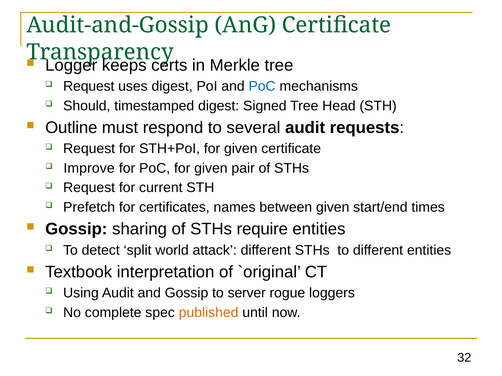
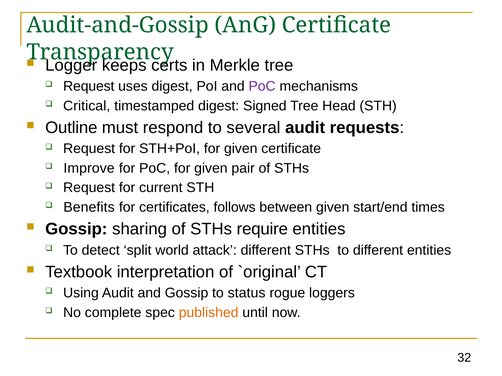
PoC colour: blue -> purple (262, 86)
Should: Should -> Critical (87, 106)
Prefetch: Prefetch -> Benefits (89, 207)
names: names -> follows (235, 207)
server: server -> status (247, 293)
